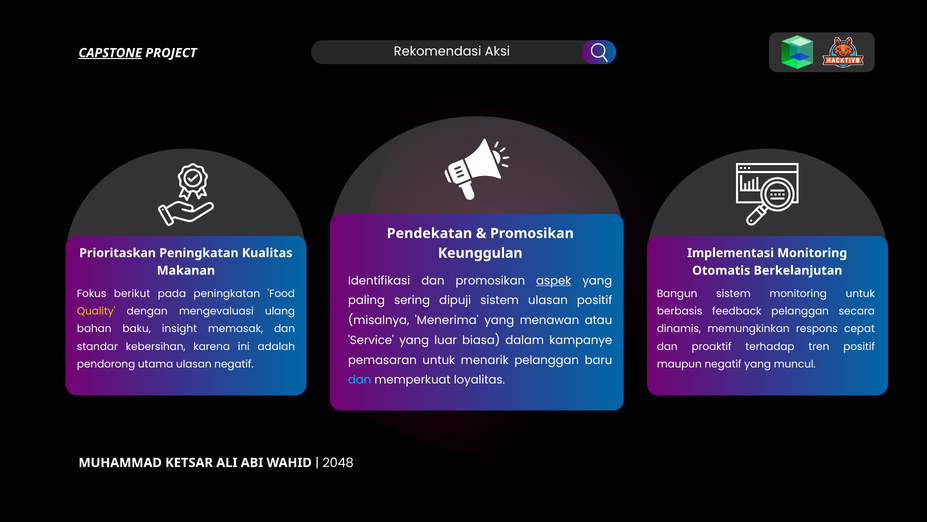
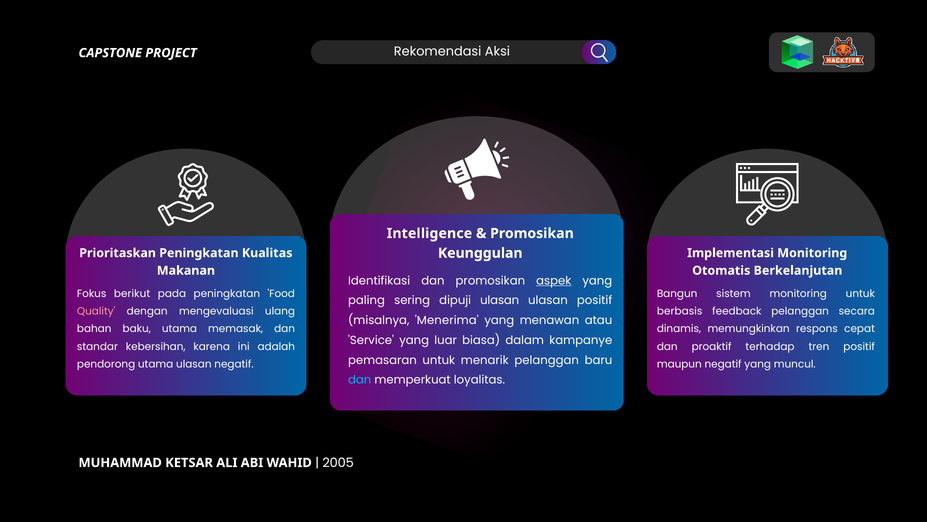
CAPSTONE underline: present -> none (110, 53)
Pendekatan: Pendekatan -> Intelligence (429, 233)
dipuji sistem: sistem -> ulasan (500, 300)
Quality colour: yellow -> pink (96, 311)
baku insight: insight -> utama (180, 329)
2048: 2048 -> 2005 (338, 462)
